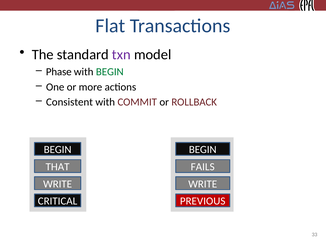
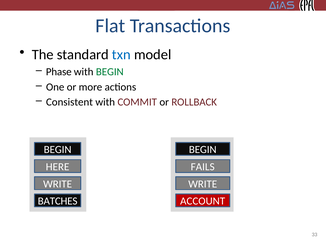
txn colour: purple -> blue (121, 55)
THAT: THAT -> HERE (58, 167)
CRITICAL: CRITICAL -> BATCHES (58, 202)
PREVIOUS: PREVIOUS -> ACCOUNT (203, 202)
